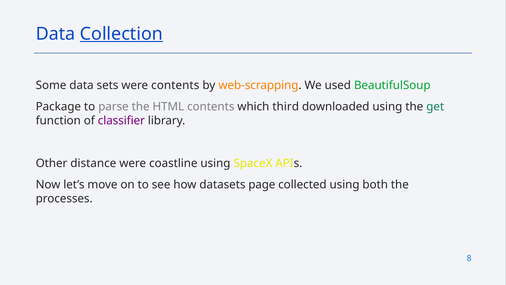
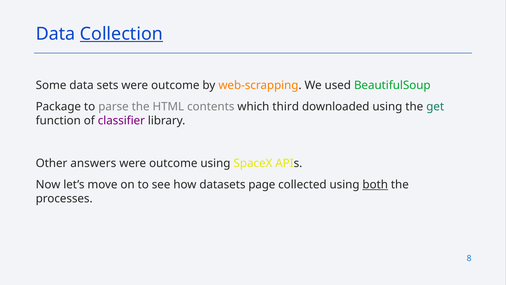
sets were contents: contents -> outcome (175, 85)
distance: distance -> answers (93, 163)
coastline: coastline -> outcome (173, 163)
both underline: none -> present (375, 184)
